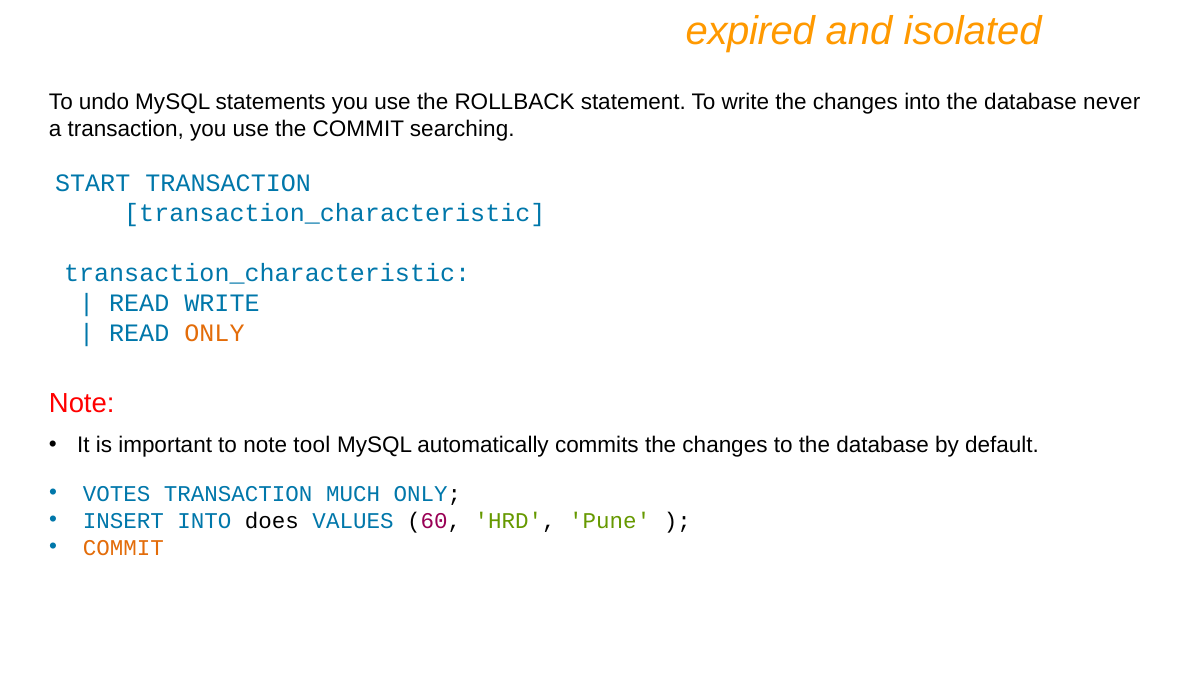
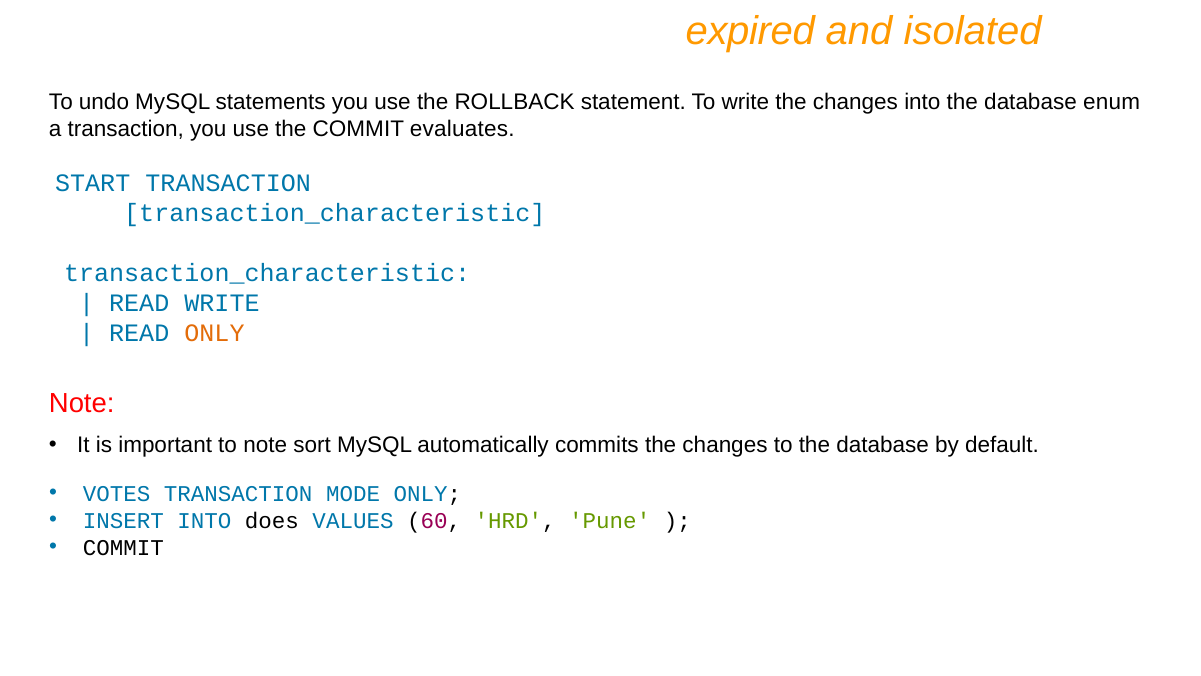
never: never -> enum (1112, 102)
searching: searching -> evaluates (462, 129)
tool: tool -> sort (312, 445)
MUCH: MUCH -> MODE (353, 493)
COMMIT colour: orange -> black (123, 547)
